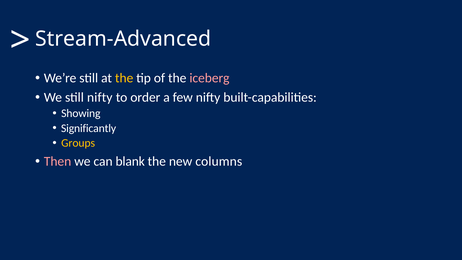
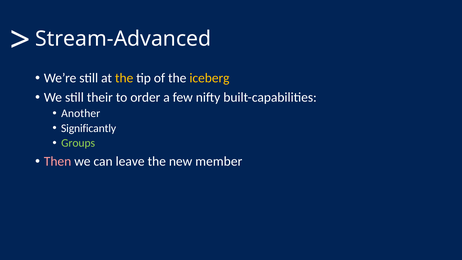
iceberg colour: pink -> yellow (209, 78)
still nifty: nifty -> their (100, 97)
Showing: Showing -> Another (81, 113)
Groups colour: yellow -> light green (78, 143)
blank: blank -> leave (130, 161)
columns: columns -> member (219, 161)
